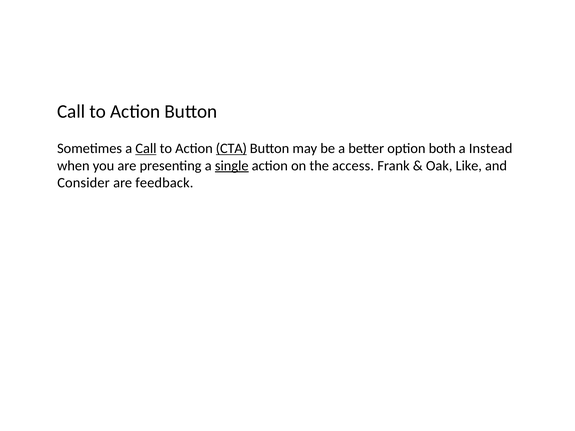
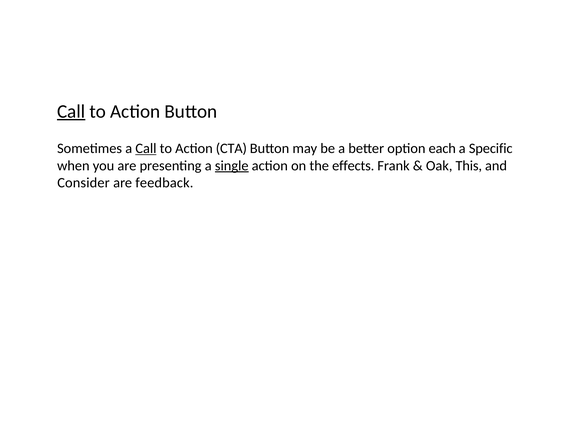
Call underline: none -> present (71, 111)
CTA underline: present -> none (231, 149)
both: both -> each (442, 149)
Instead: Instead -> Specific (491, 149)
access: access -> effects (353, 166)
Like: Like -> This (469, 166)
